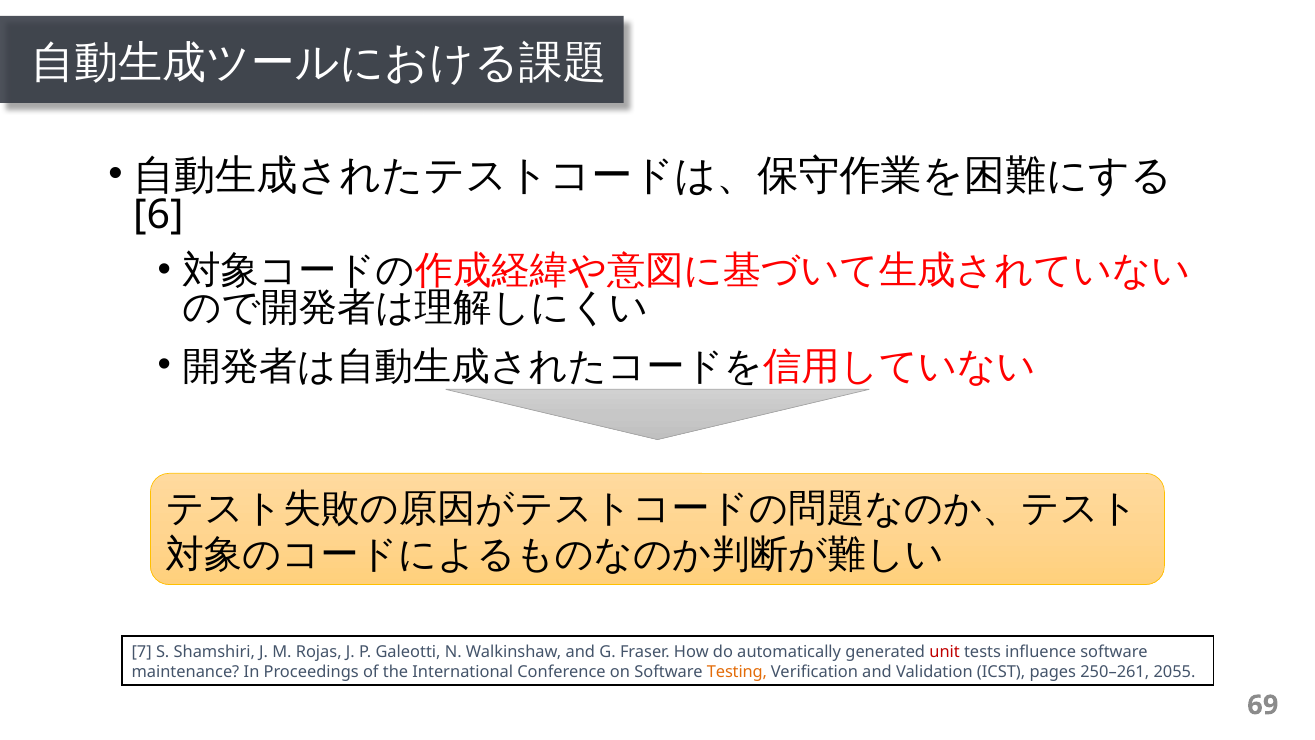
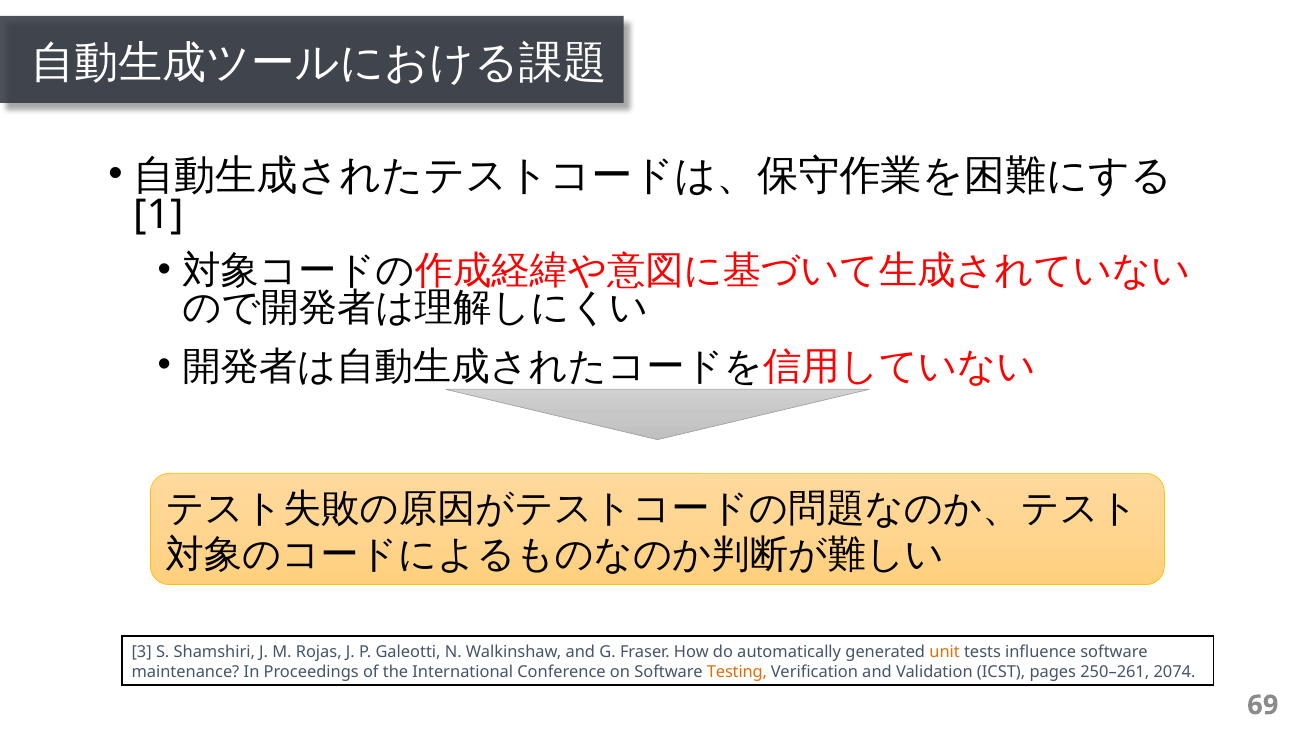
6: 6 -> 1 (158, 215)
7: 7 -> 3 (142, 652)
unit colour: red -> orange (945, 652)
2055: 2055 -> 2074 (1175, 671)
